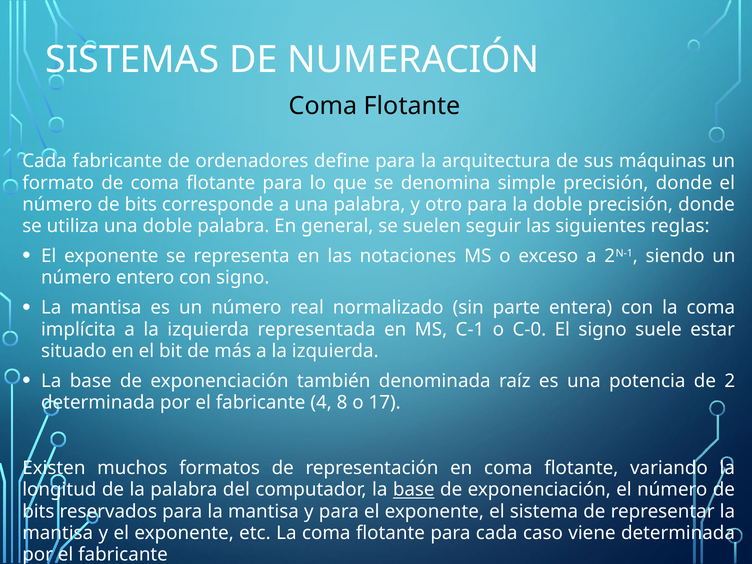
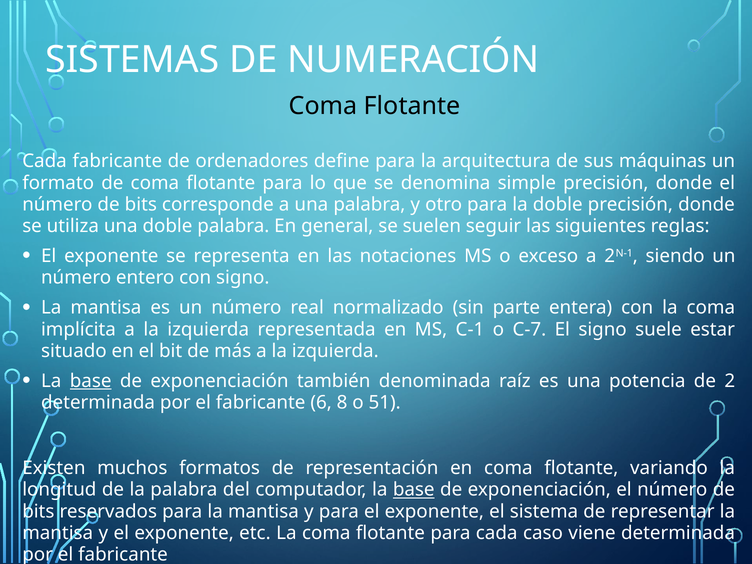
C-0: C-0 -> C-7 (529, 329)
base underline: none -> present (91, 381)
4: 4 -> 6 (321, 403)
17: 17 -> 51 (385, 403)
